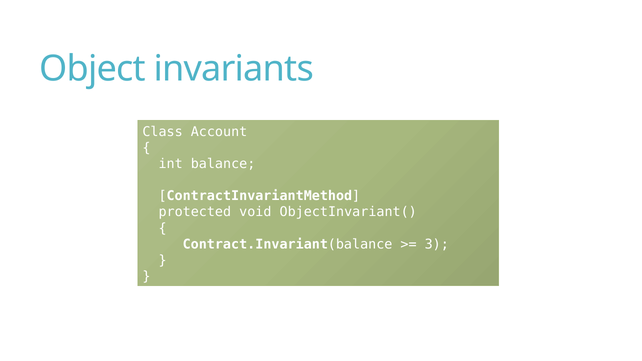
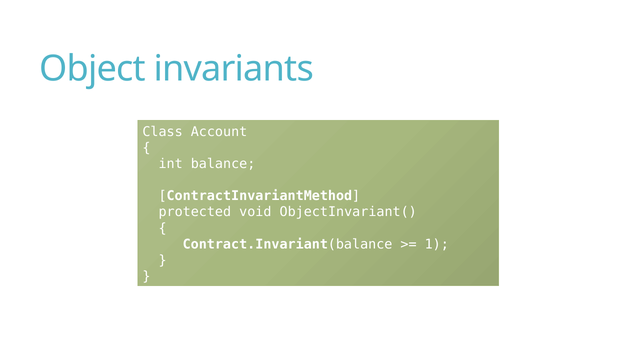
3: 3 -> 1 (437, 244)
